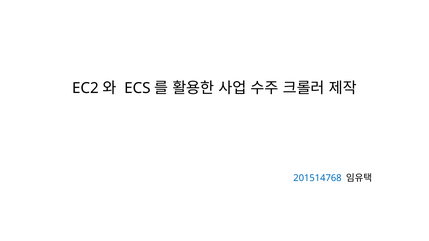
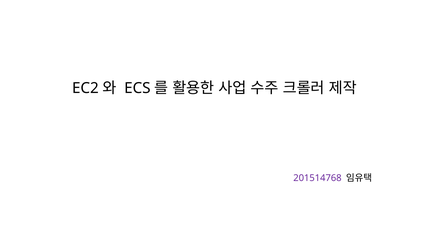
201514768 colour: blue -> purple (317, 178)
